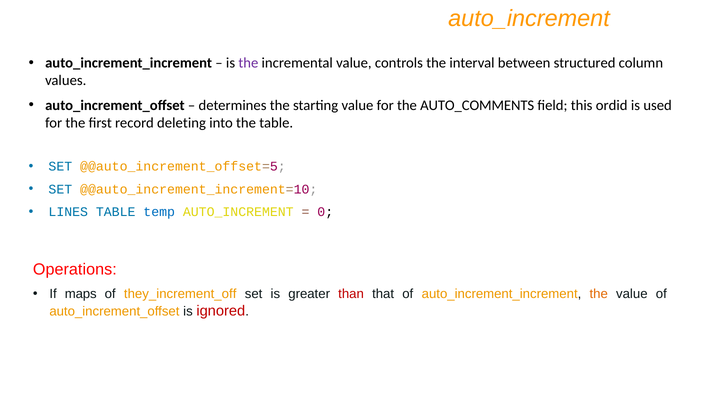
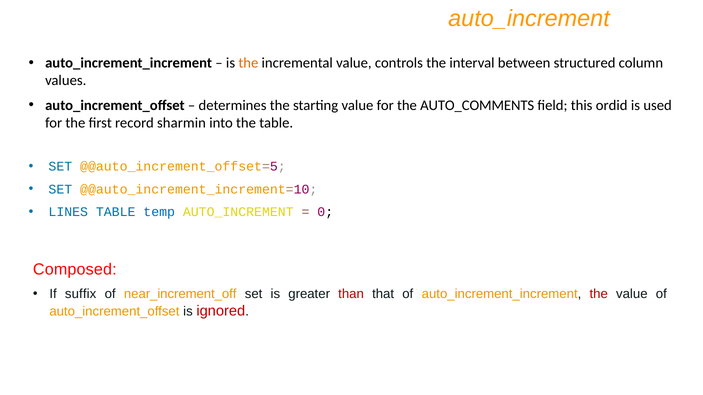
the colour: purple -> orange (248, 63)
deleting: deleting -> sharmin (181, 123)
Operations: Operations -> Composed (75, 270)
maps: maps -> suffix (81, 294)
they_increment_off: they_increment_off -> near_increment_off (180, 294)
the colour: orange -> red (599, 294)
